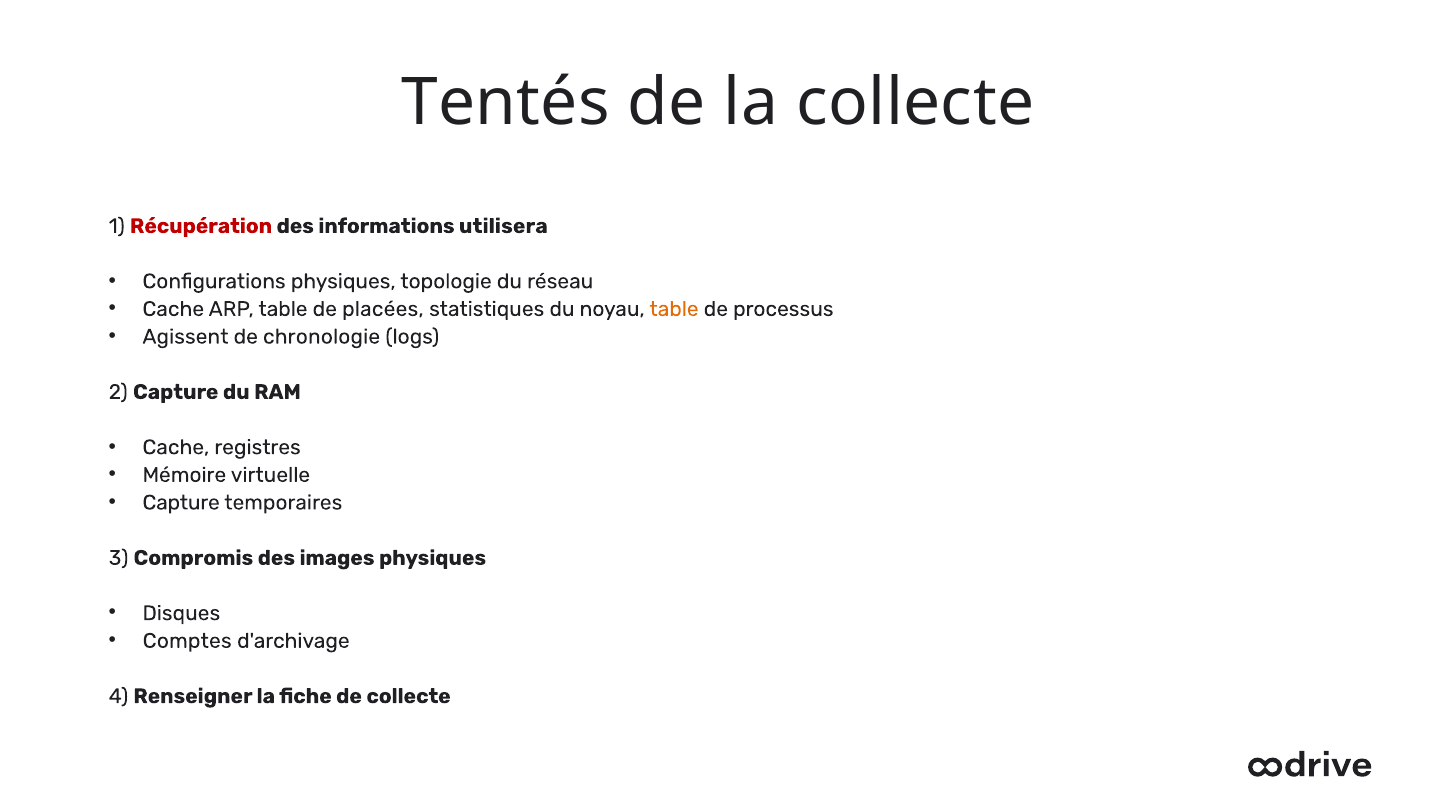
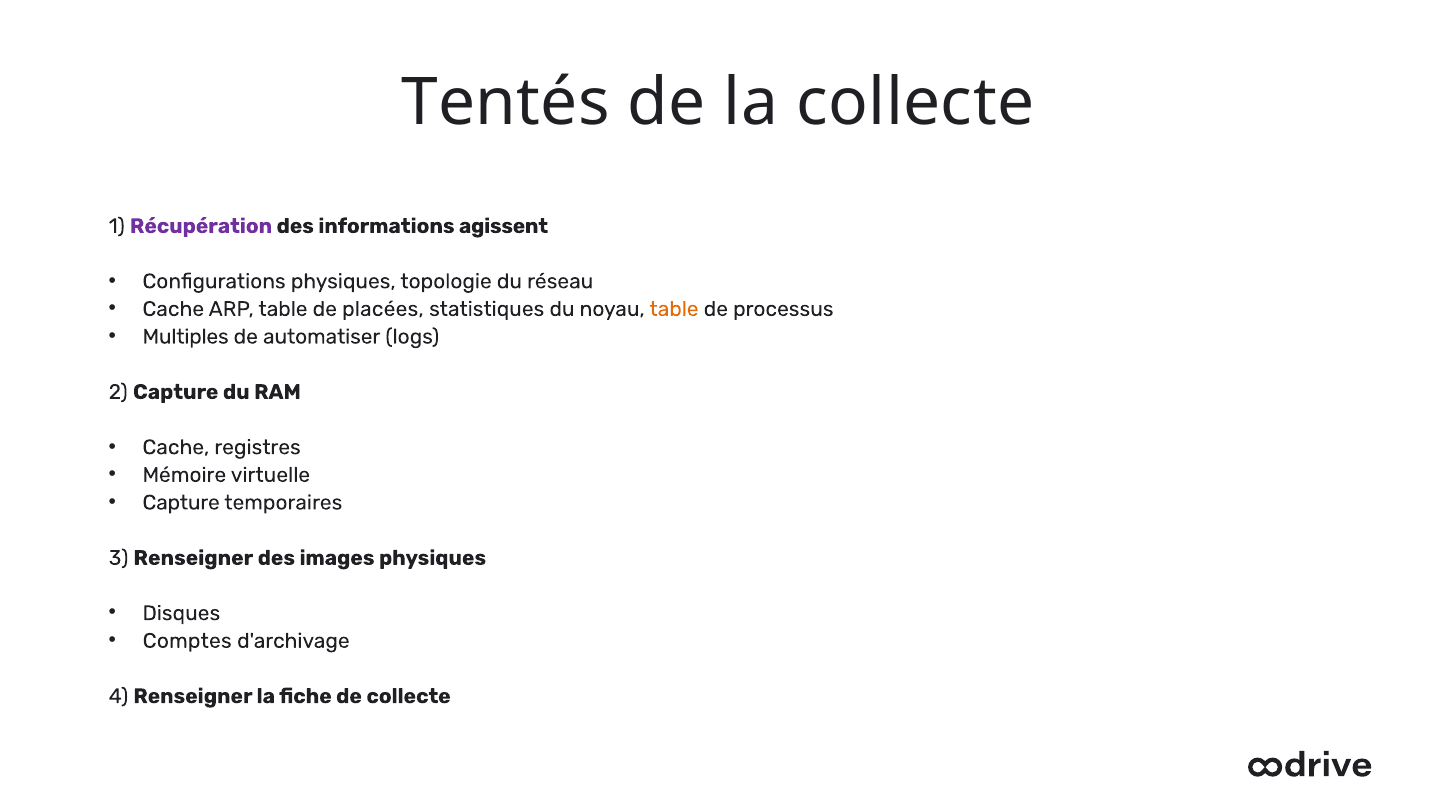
Récupération colour: red -> purple (201, 226)
utilisera: utilisera -> agissent (504, 226)
Agissent: Agissent -> Multiples (186, 337)
chronologie: chronologie -> automatiser (322, 337)
3 Compromis: Compromis -> Renseigner (193, 558)
